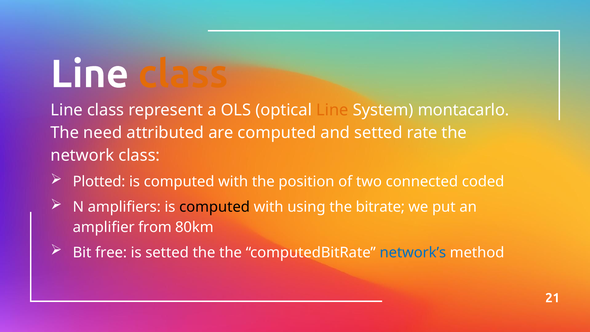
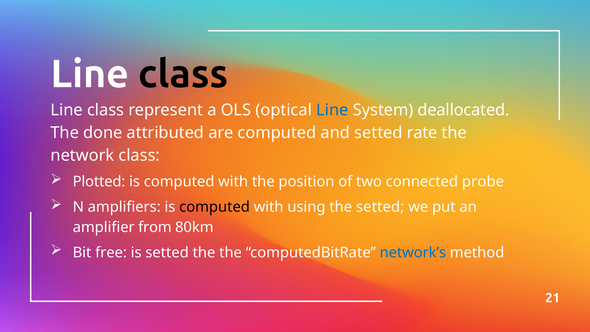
class colour: orange -> black (183, 74)
Line colour: orange -> blue (332, 110)
montacarlo: montacarlo -> deallocated (464, 110)
need: need -> done (103, 133)
coded: coded -> probe (483, 182)
the bitrate: bitrate -> setted (380, 207)
